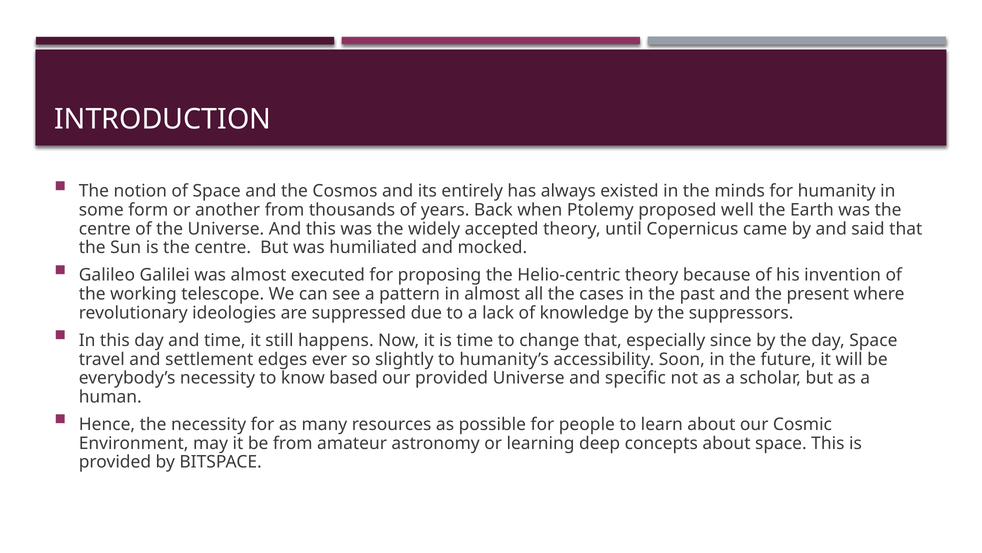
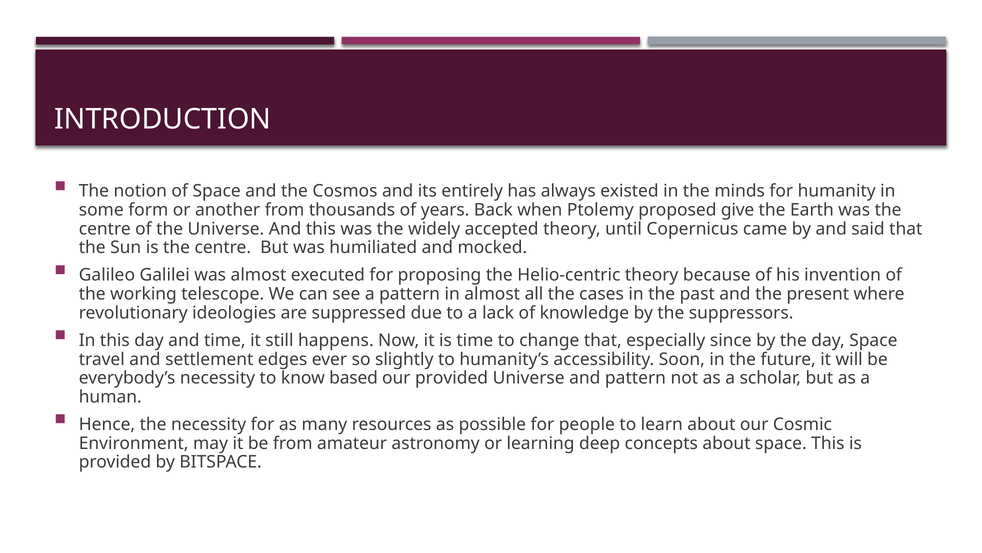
well: well -> give (738, 210)
and specific: specific -> pattern (635, 378)
